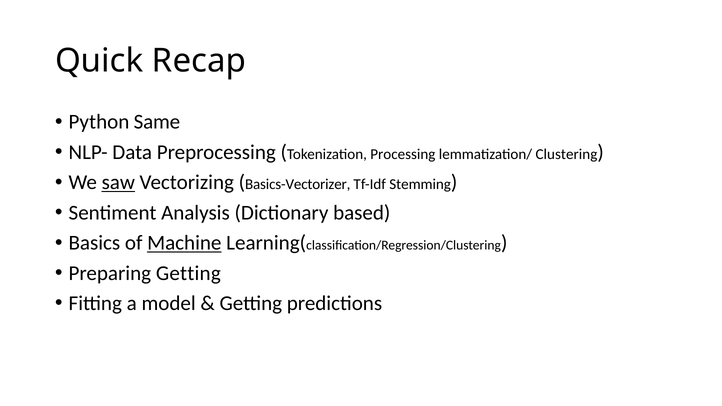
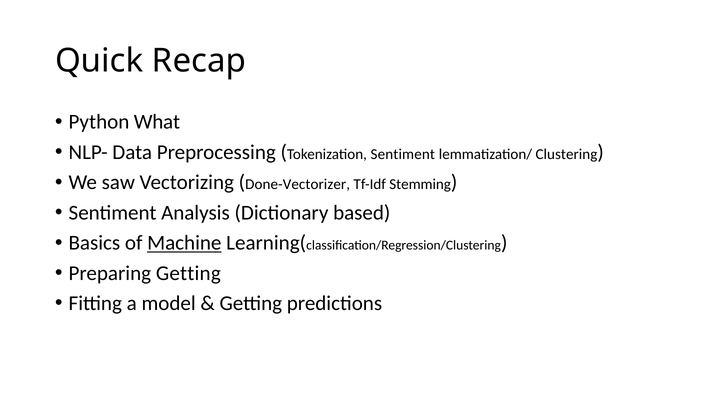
Same: Same -> What (157, 122)
Tokenization Processing: Processing -> Sentiment (403, 154)
saw underline: present -> none (118, 182)
Basics-Vectorizer: Basics-Vectorizer -> Done-Vectorizer (298, 184)
